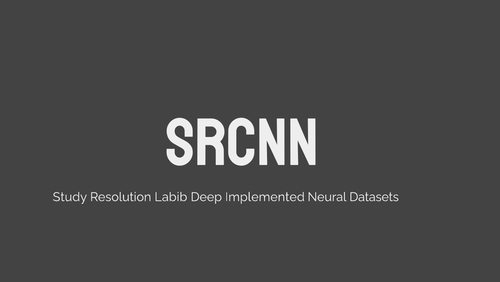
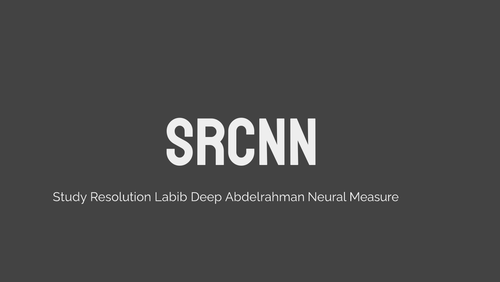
Implemented: Implemented -> Abdelrahman (265, 196)
Datasets: Datasets -> Measure (374, 196)
